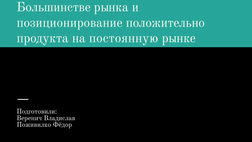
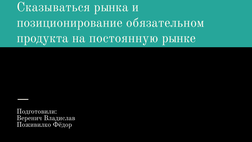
Большинстве: Большинстве -> Сказываться (53, 7)
положительно: положительно -> обязательном (165, 23)
